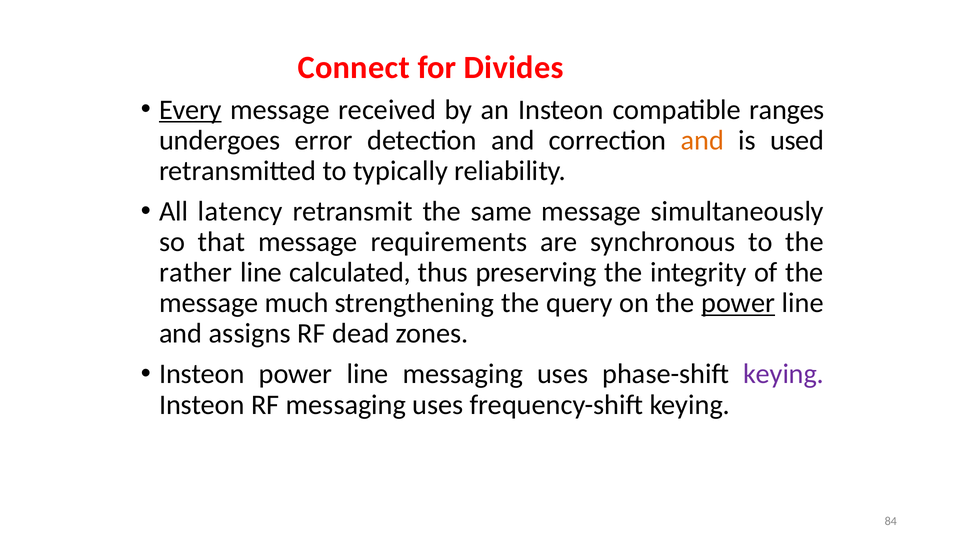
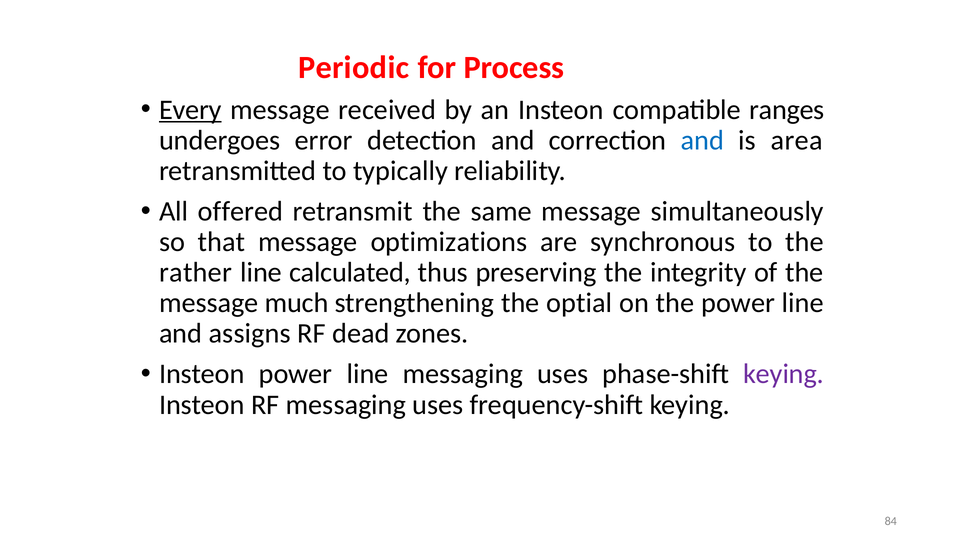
Connect: Connect -> Periodic (354, 68)
Divides: Divides -> Process (514, 68)
and colour: orange -> blue (702, 140)
used: used -> area (797, 140)
latency: latency -> offered (240, 211)
requirements: requirements -> optimizations (449, 242)
query: query -> optial (579, 303)
power underline: present -> none (738, 303)
